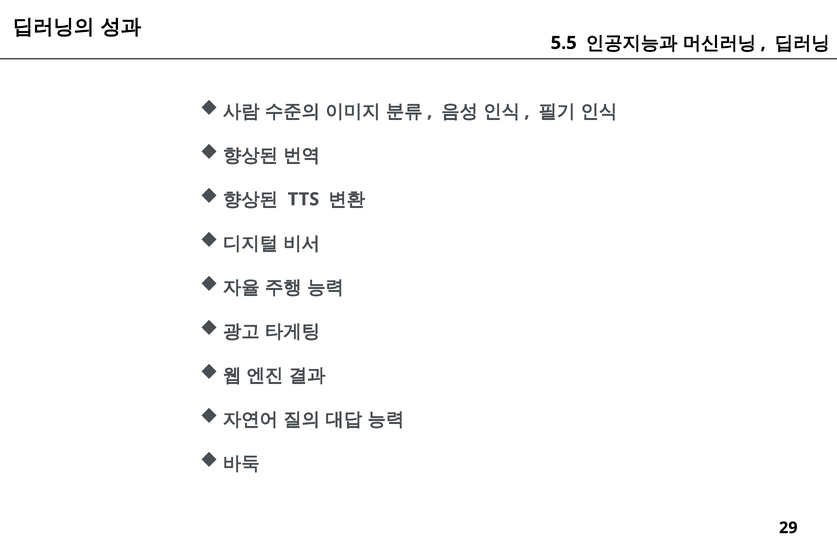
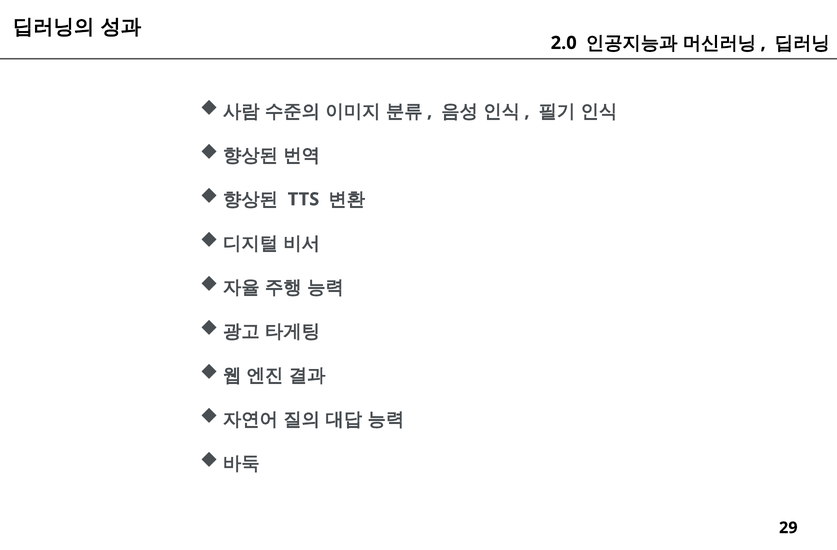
5.5: 5.5 -> 2.0 (564, 43)
